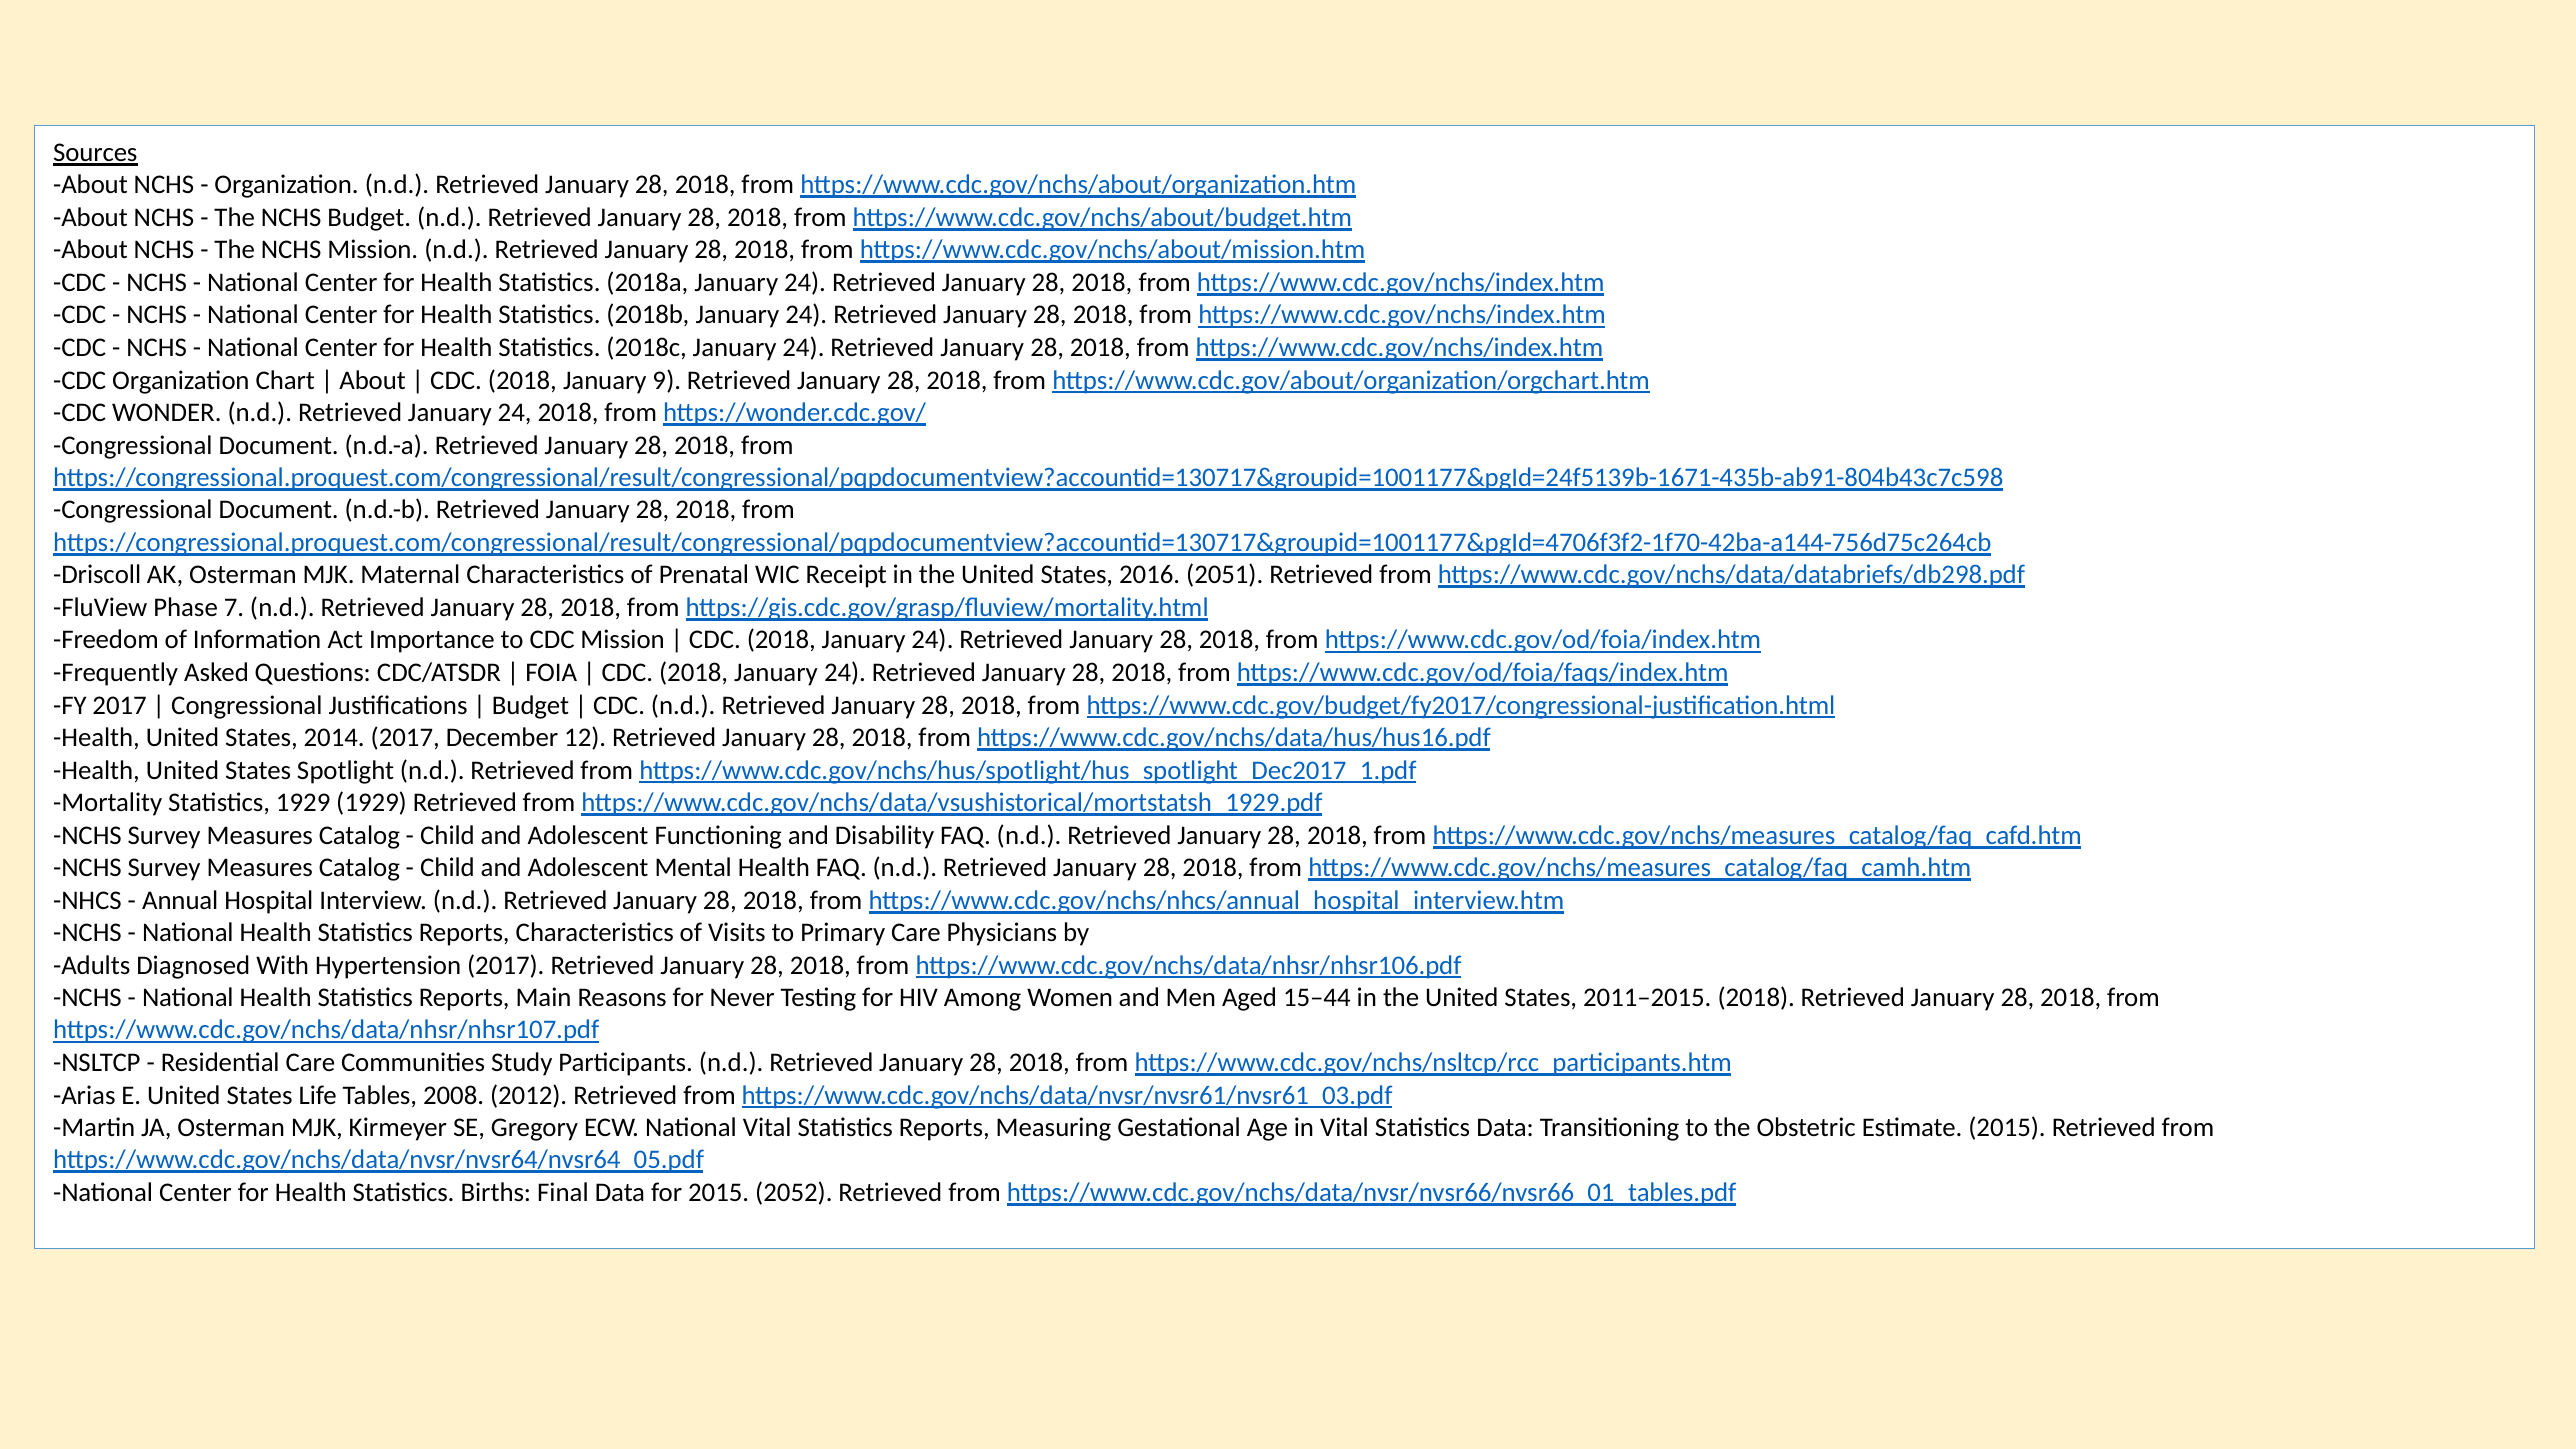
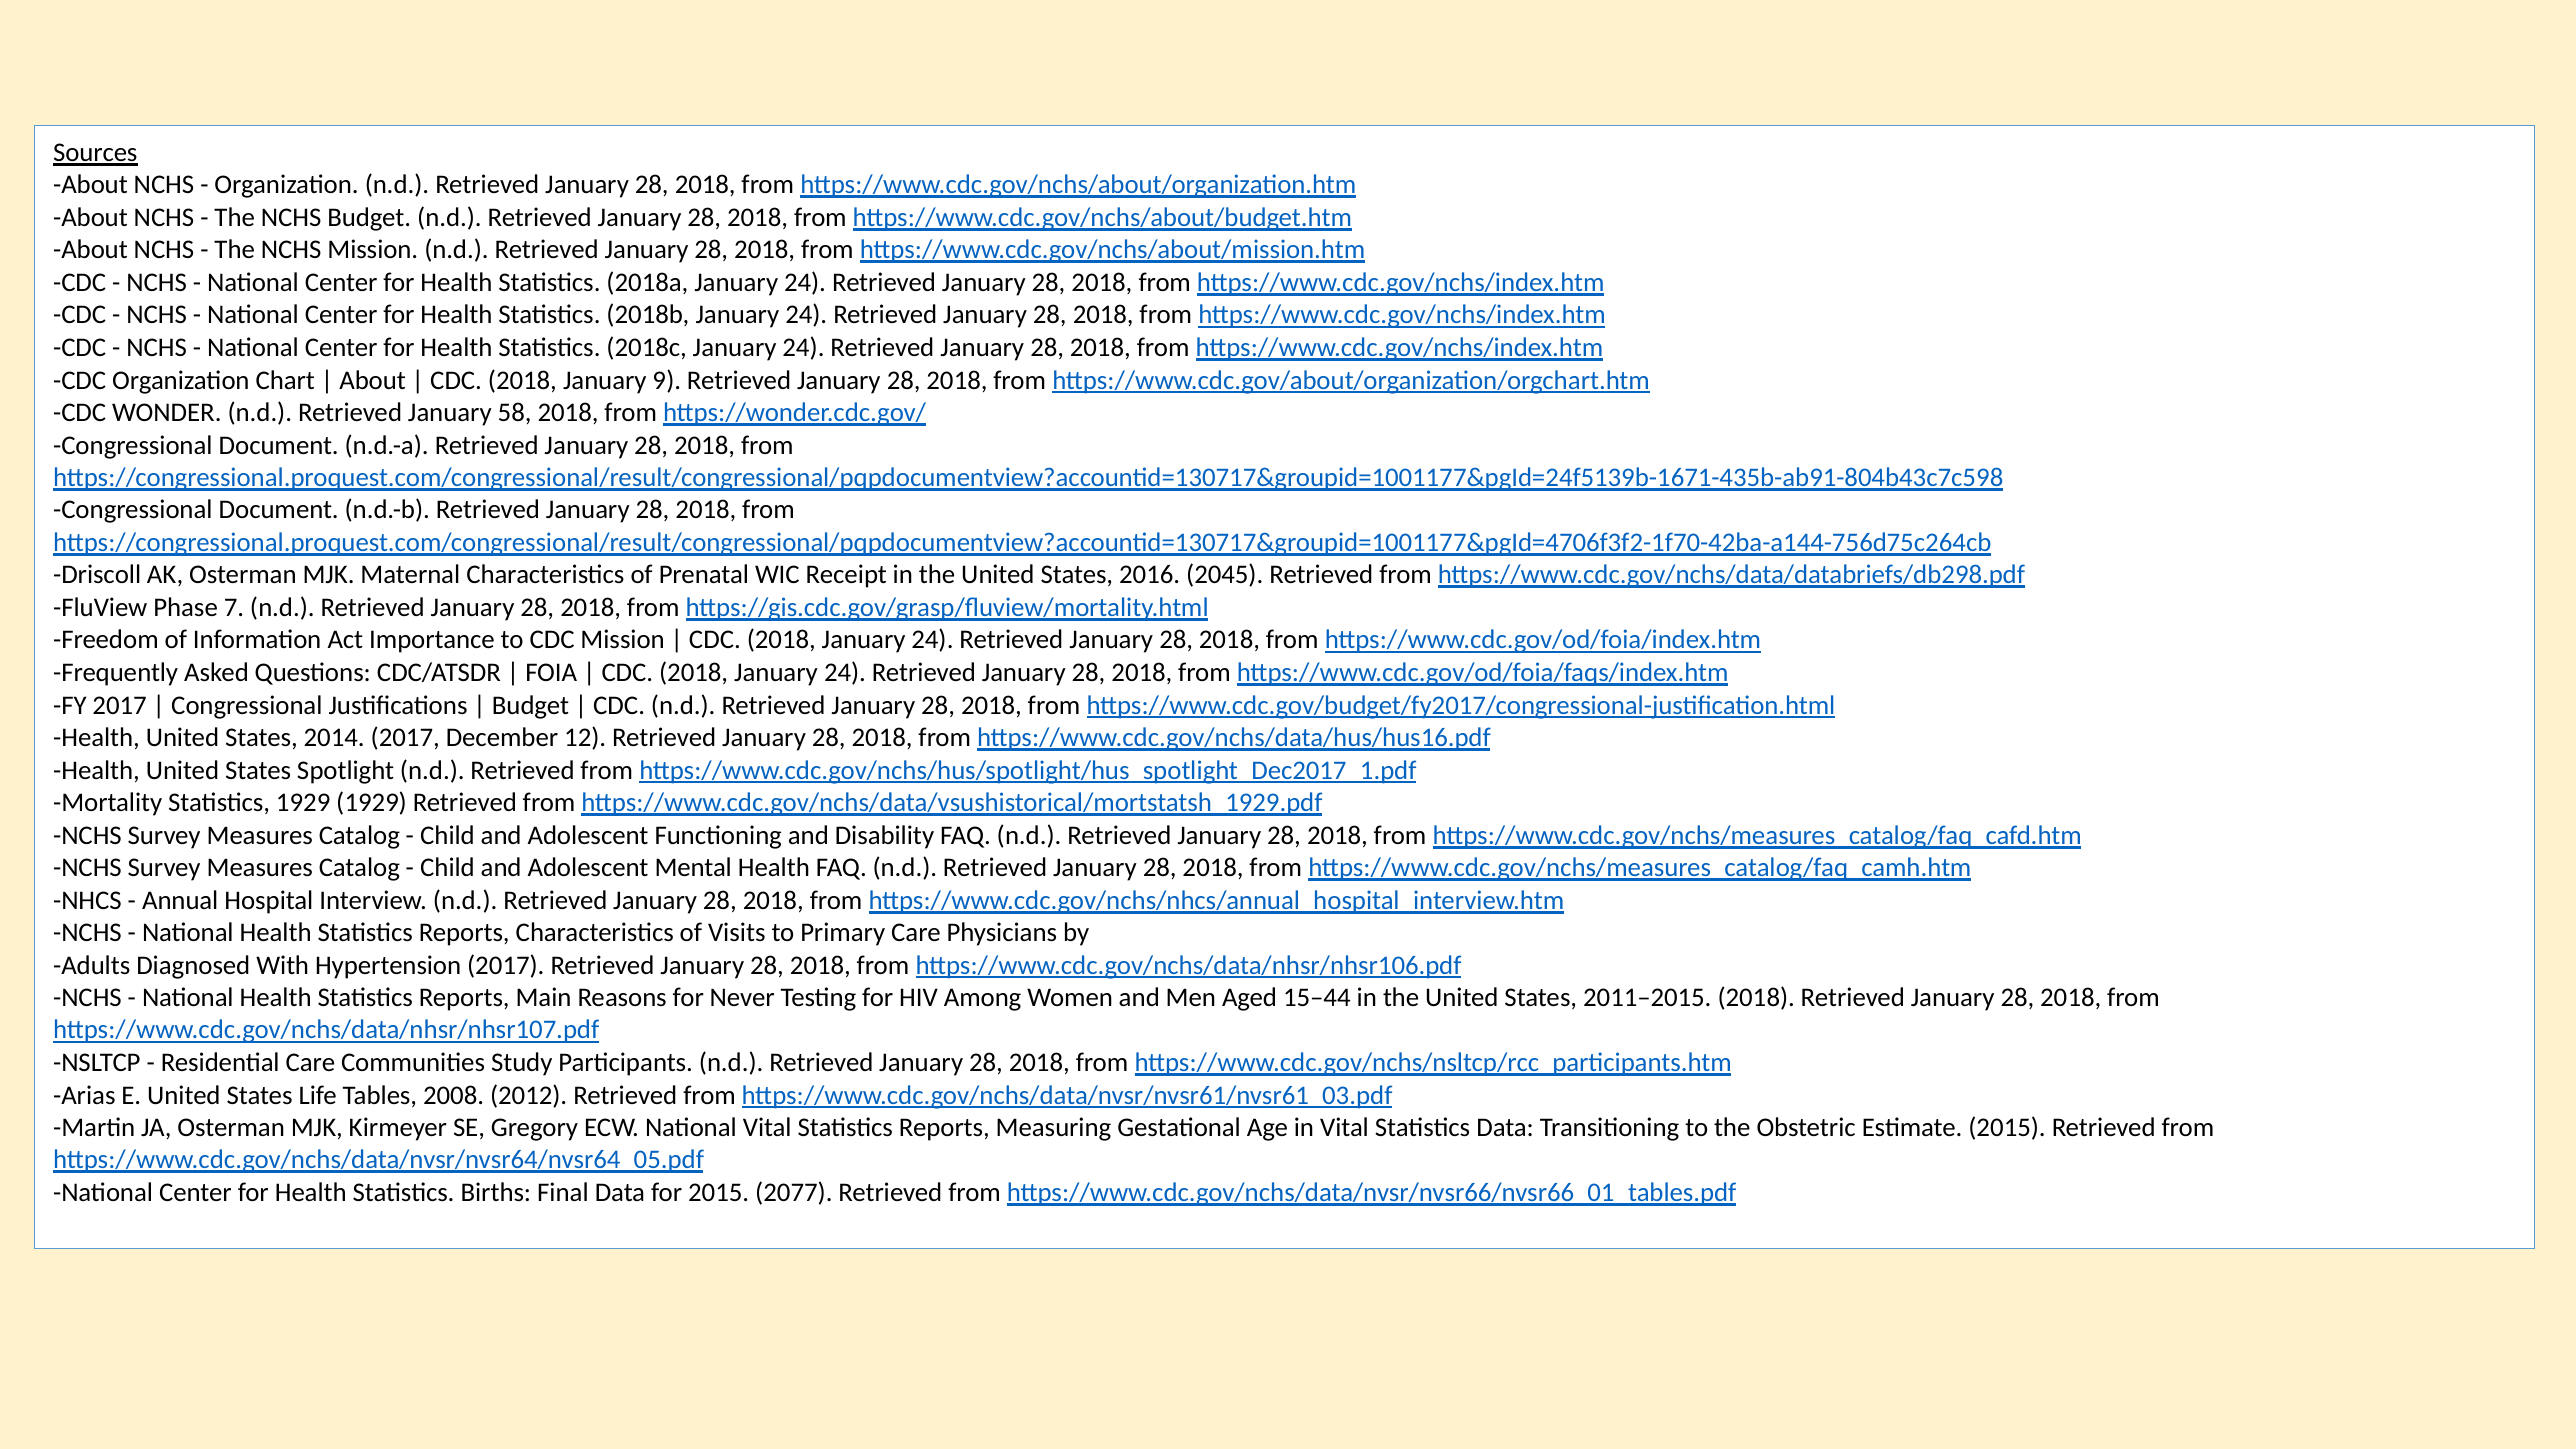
Retrieved January 24: 24 -> 58 (515, 413)
2051: 2051 -> 2045 (1225, 575)
2052: 2052 -> 2077 (794, 1193)
